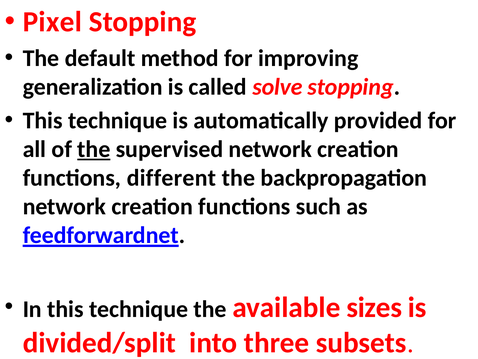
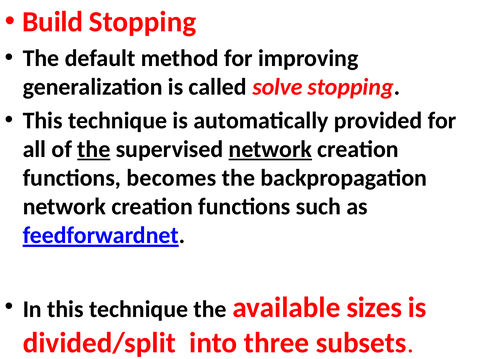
Pixel: Pixel -> Build (53, 22)
network underline: none -> present (270, 149)
different: different -> becomes (171, 178)
